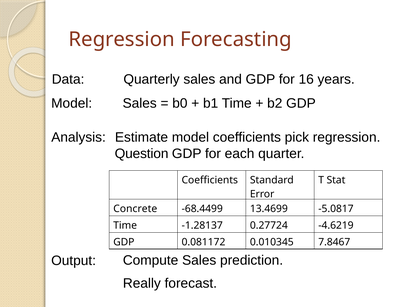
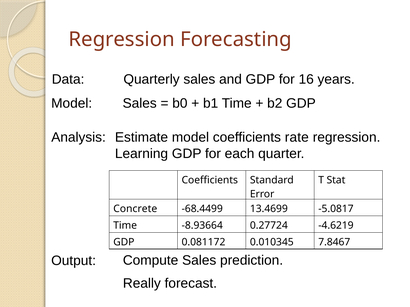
pick: pick -> rate (297, 138)
Question: Question -> Learning (142, 154)
-1.28137: -1.28137 -> -8.93664 (202, 226)
